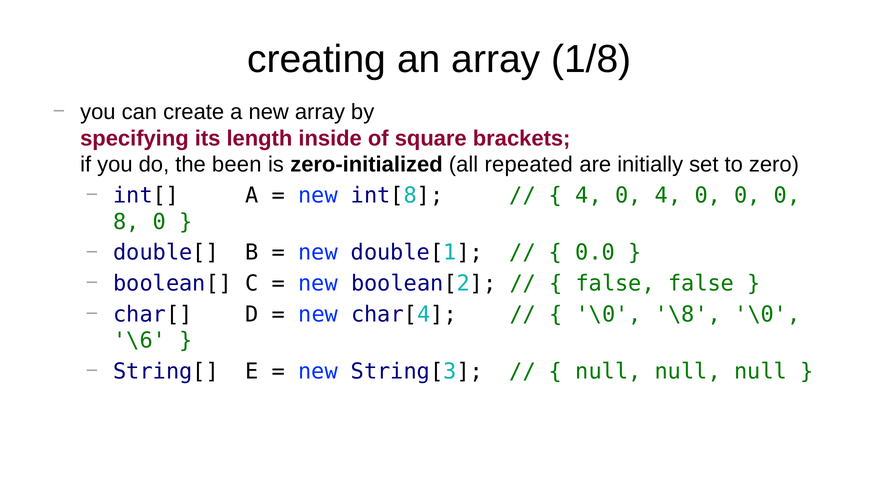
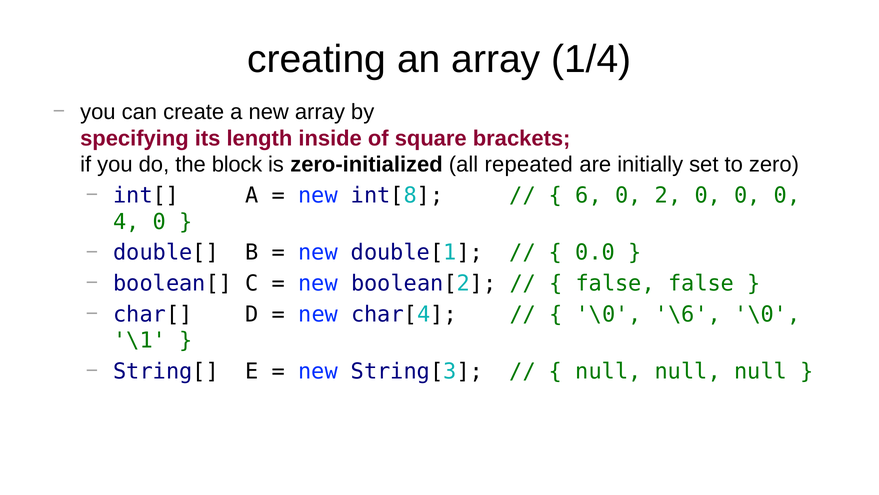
1/8: 1/8 -> 1/4 (591, 59)
been: been -> block (237, 164)
4: 4 -> 6 (589, 195)
0 4: 4 -> 2 (668, 195)
8: 8 -> 4 (126, 222)
\8: \8 -> \6 (688, 314)
\6: \6 -> \1 (140, 340)
